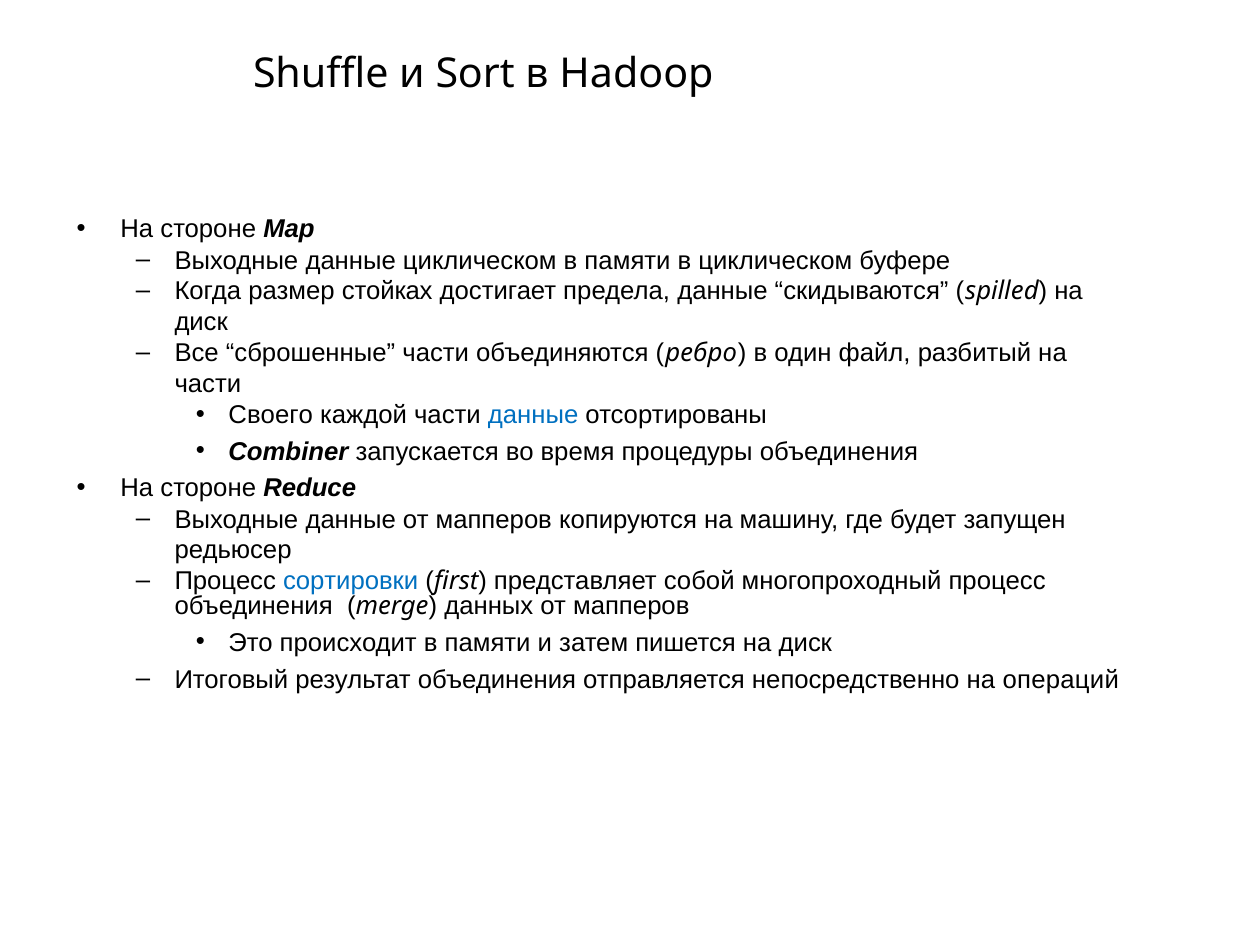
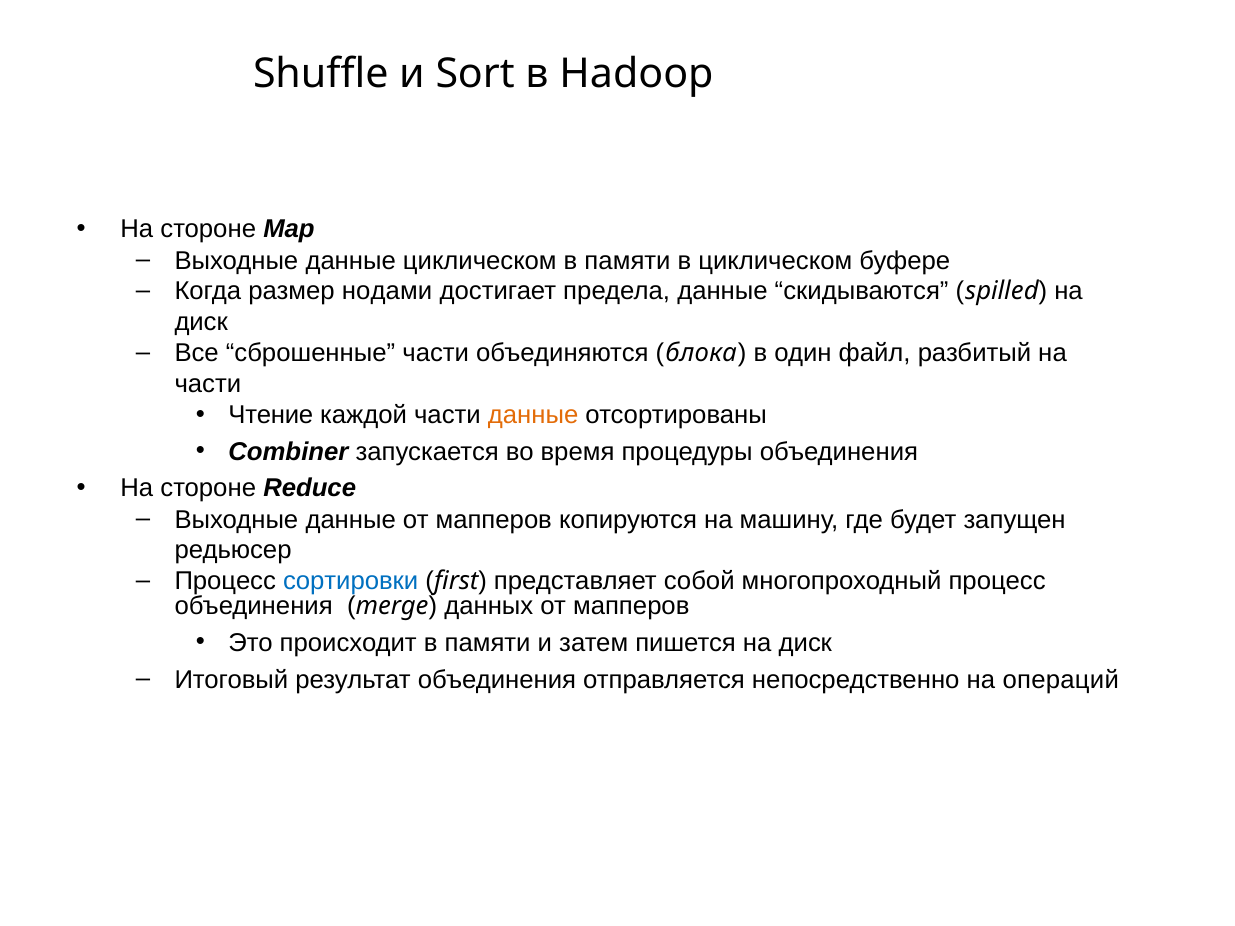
стойках: стойках -> нодами (387, 291)
ребро: ребро -> блока (701, 353)
Своего: Своего -> Чтение (271, 415)
данные colour: blue -> orange (533, 415)
